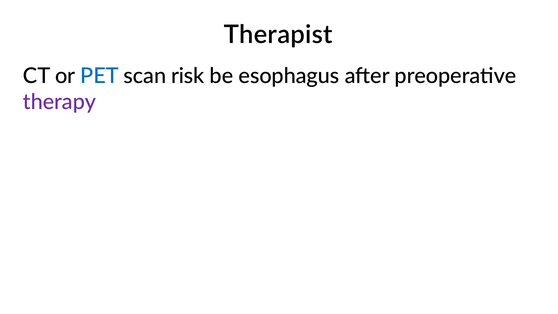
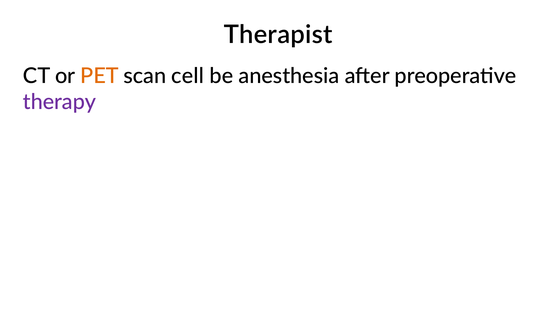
PET colour: blue -> orange (100, 76)
risk: risk -> cell (188, 76)
esophagus: esophagus -> anesthesia (289, 76)
